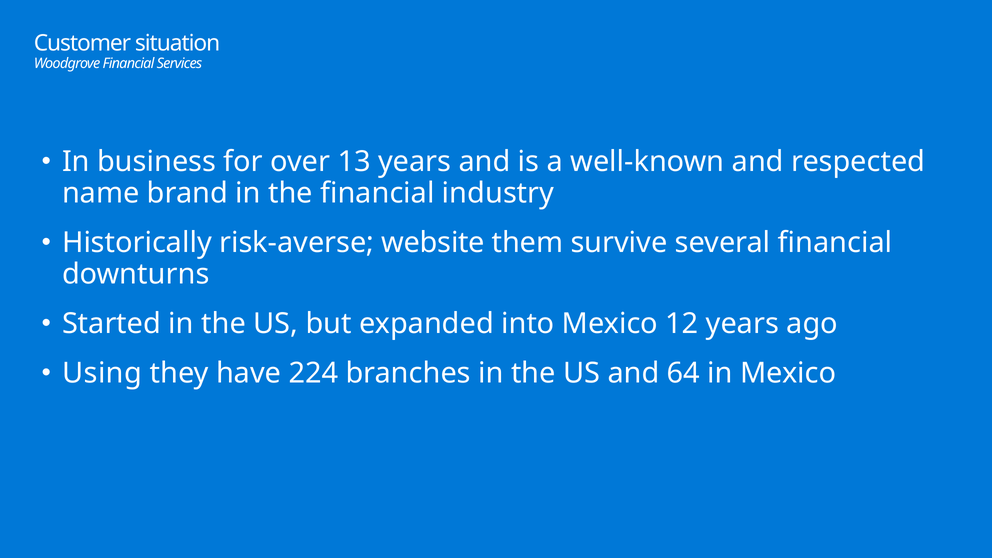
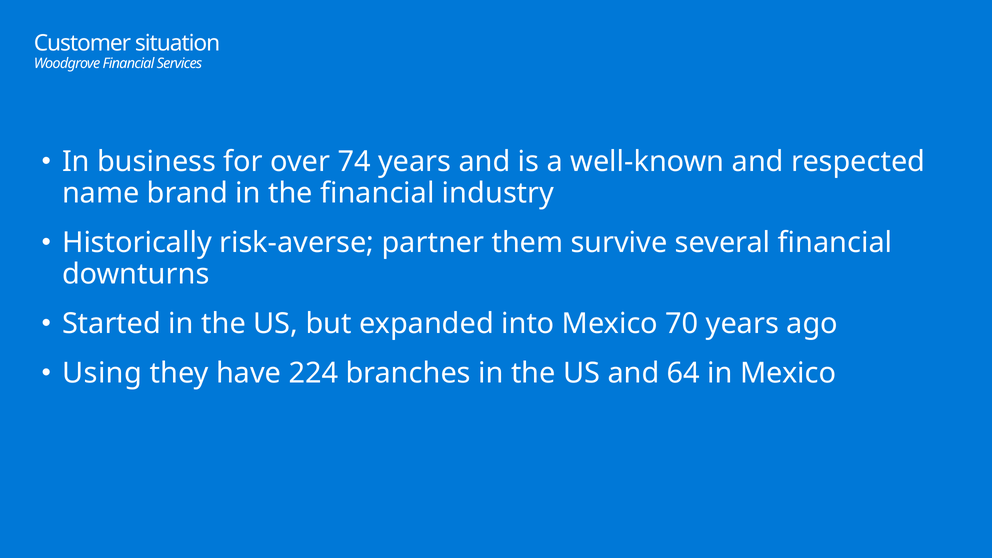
13: 13 -> 74 (354, 162)
website: website -> partner (433, 243)
12: 12 -> 70 (682, 324)
